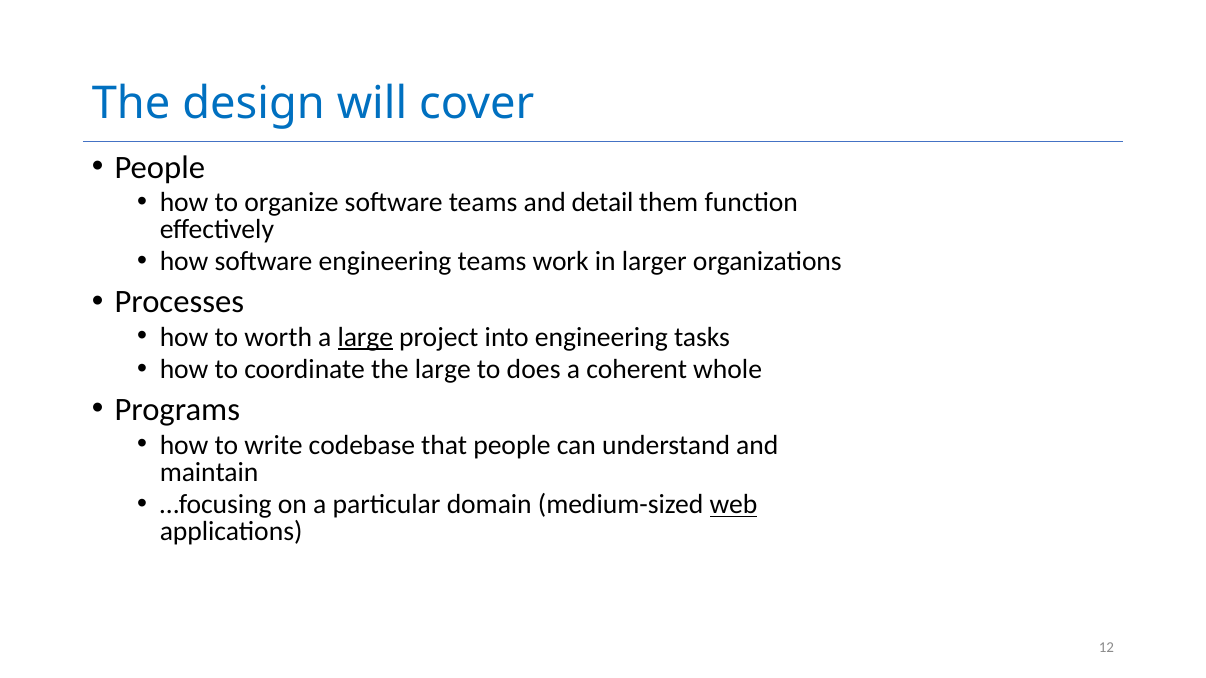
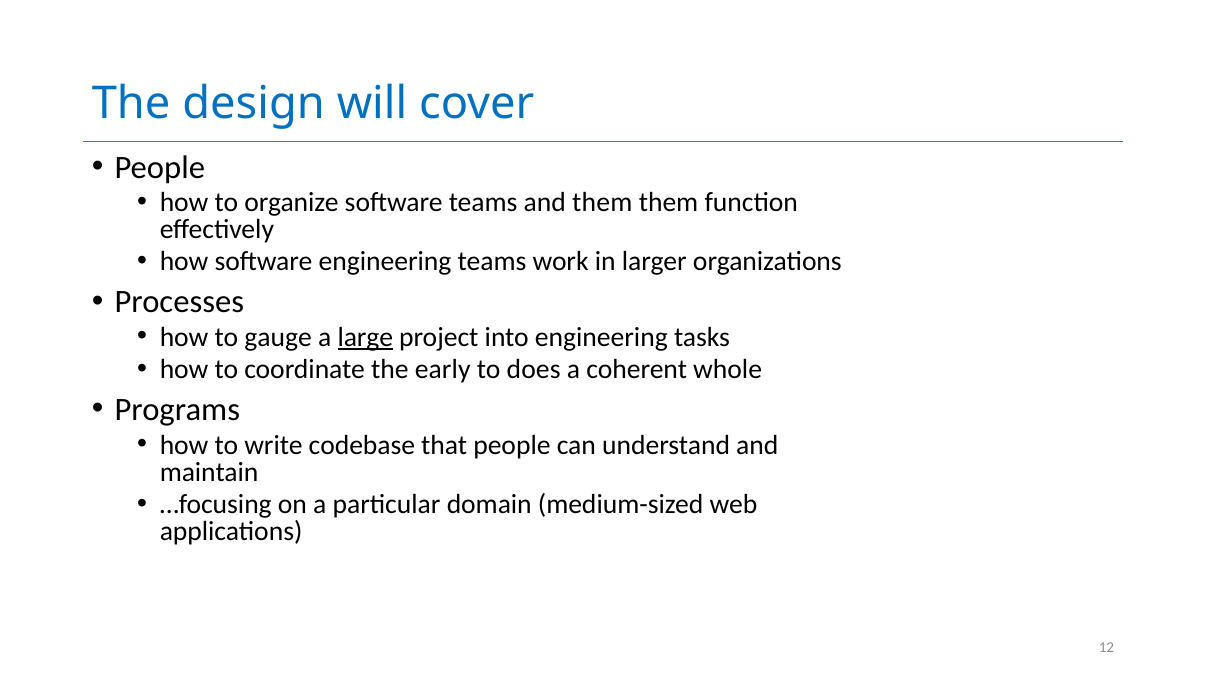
and detail: detail -> them (602, 203)
worth: worth -> gauge (278, 337)
the large: large -> early (443, 370)
web underline: present -> none (733, 505)
